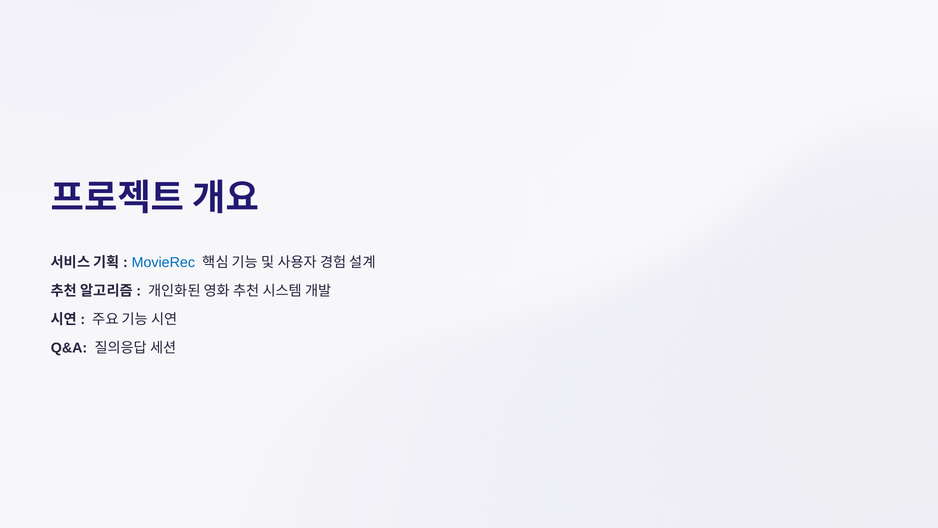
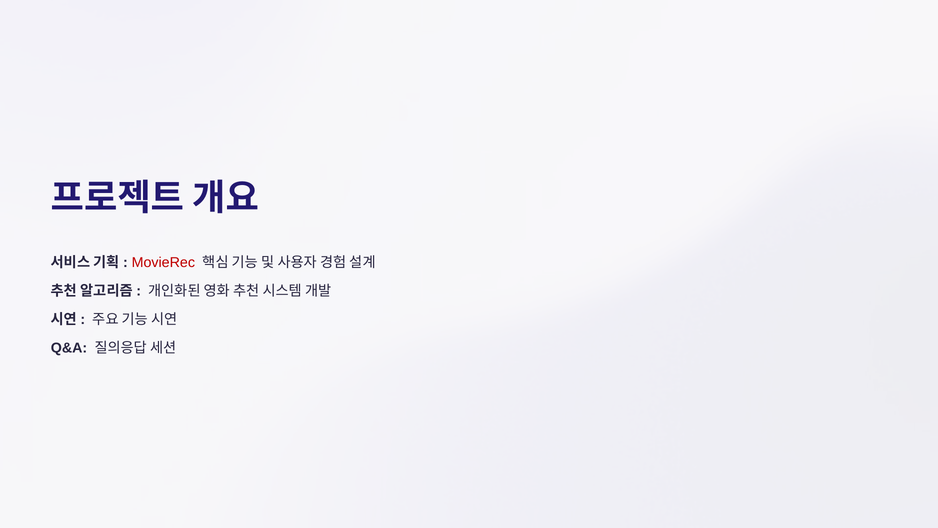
MovieRec colour: blue -> red (163, 263)
